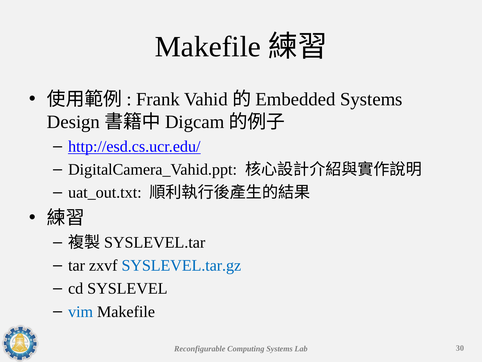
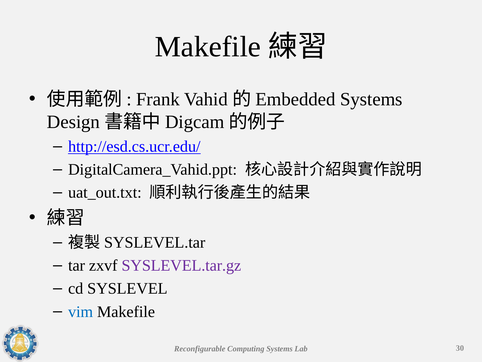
SYSLEVEL.tar.gz colour: blue -> purple (181, 265)
